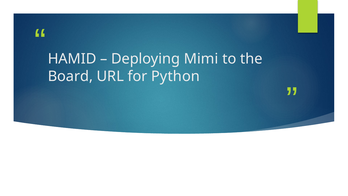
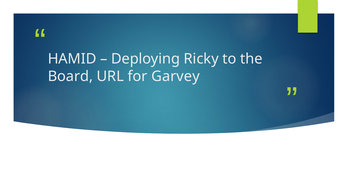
Mimi: Mimi -> Ricky (201, 59)
Python: Python -> Garvey (175, 76)
